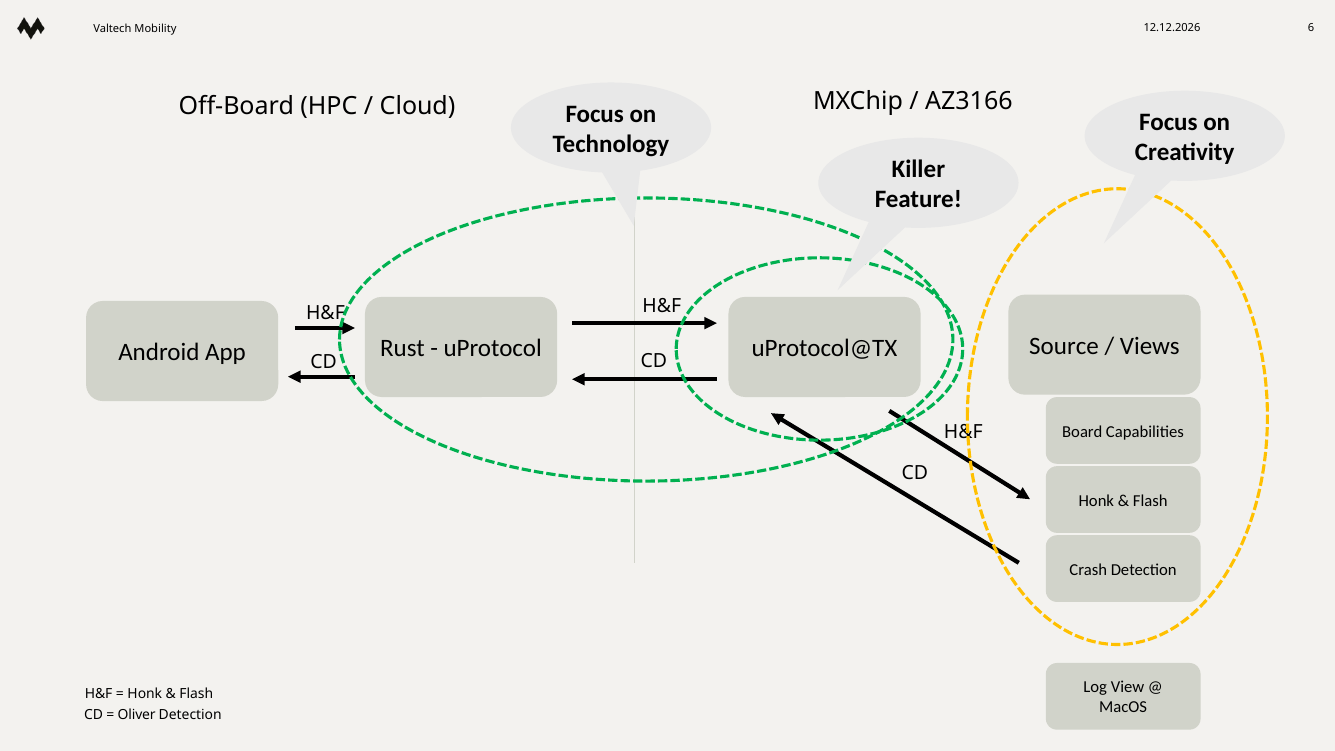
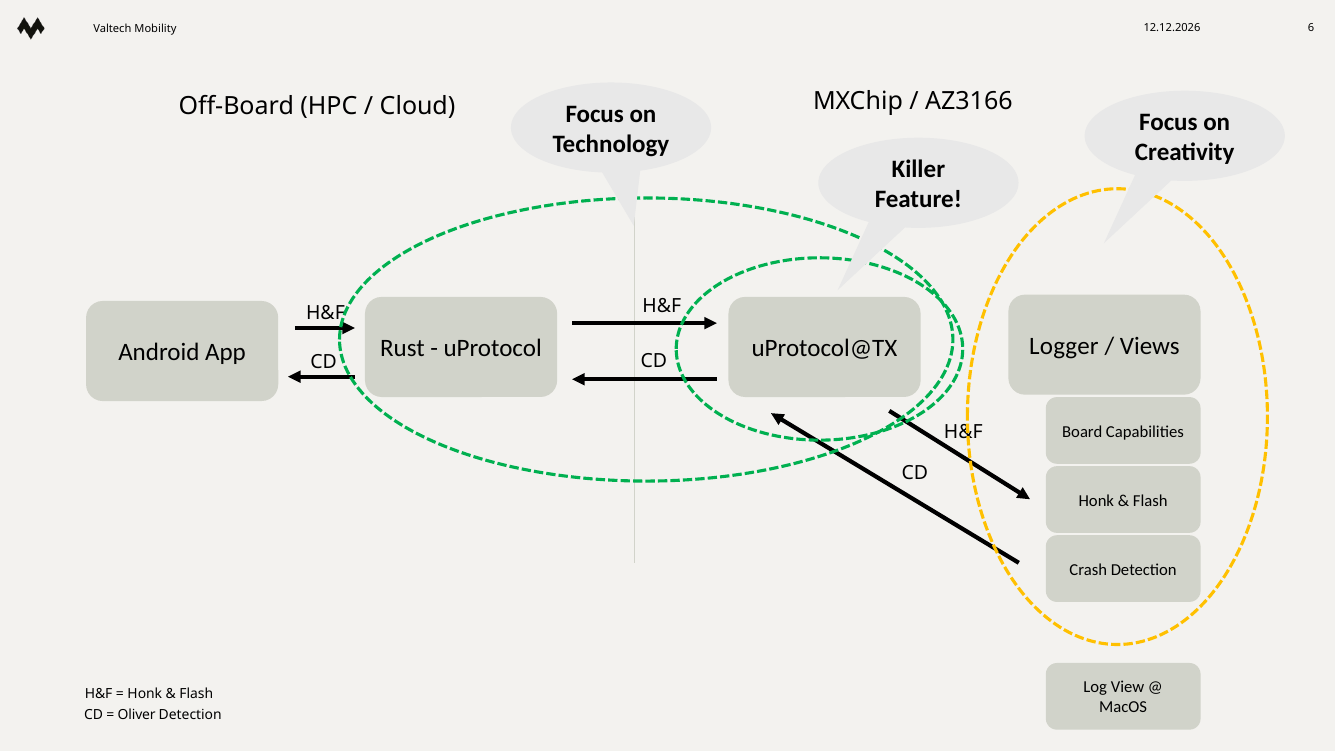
Source: Source -> Logger (1064, 346)
